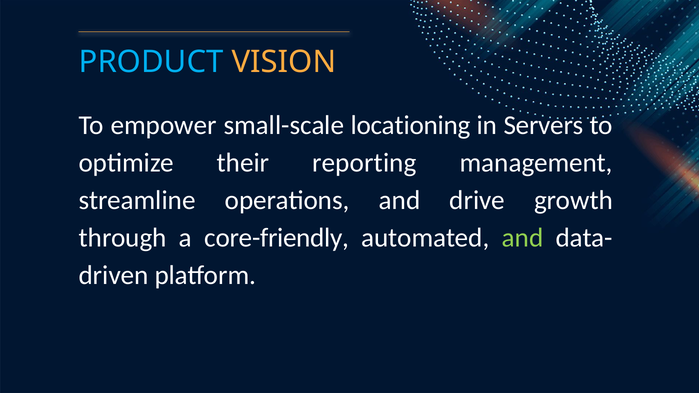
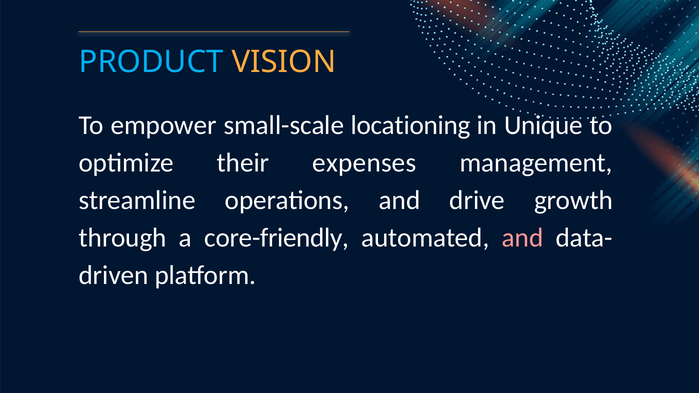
Servers: Servers -> Unique (544, 125)
reporting: reporting -> expenses (364, 163)
and colour: light green -> pink (523, 238)
